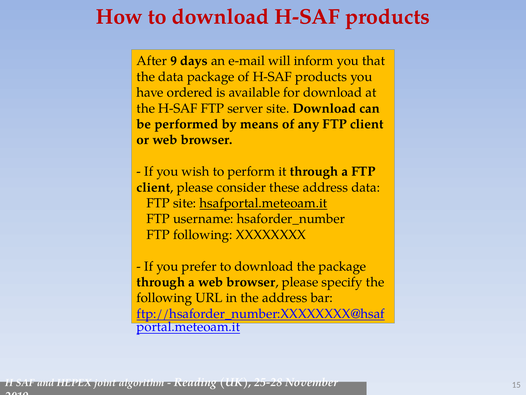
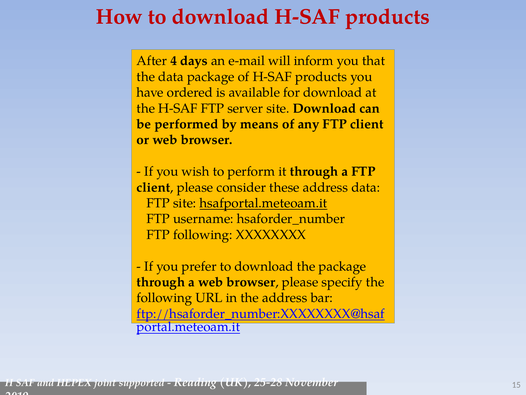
9: 9 -> 4 (174, 61)
algorithm: algorithm -> supported (142, 382)
